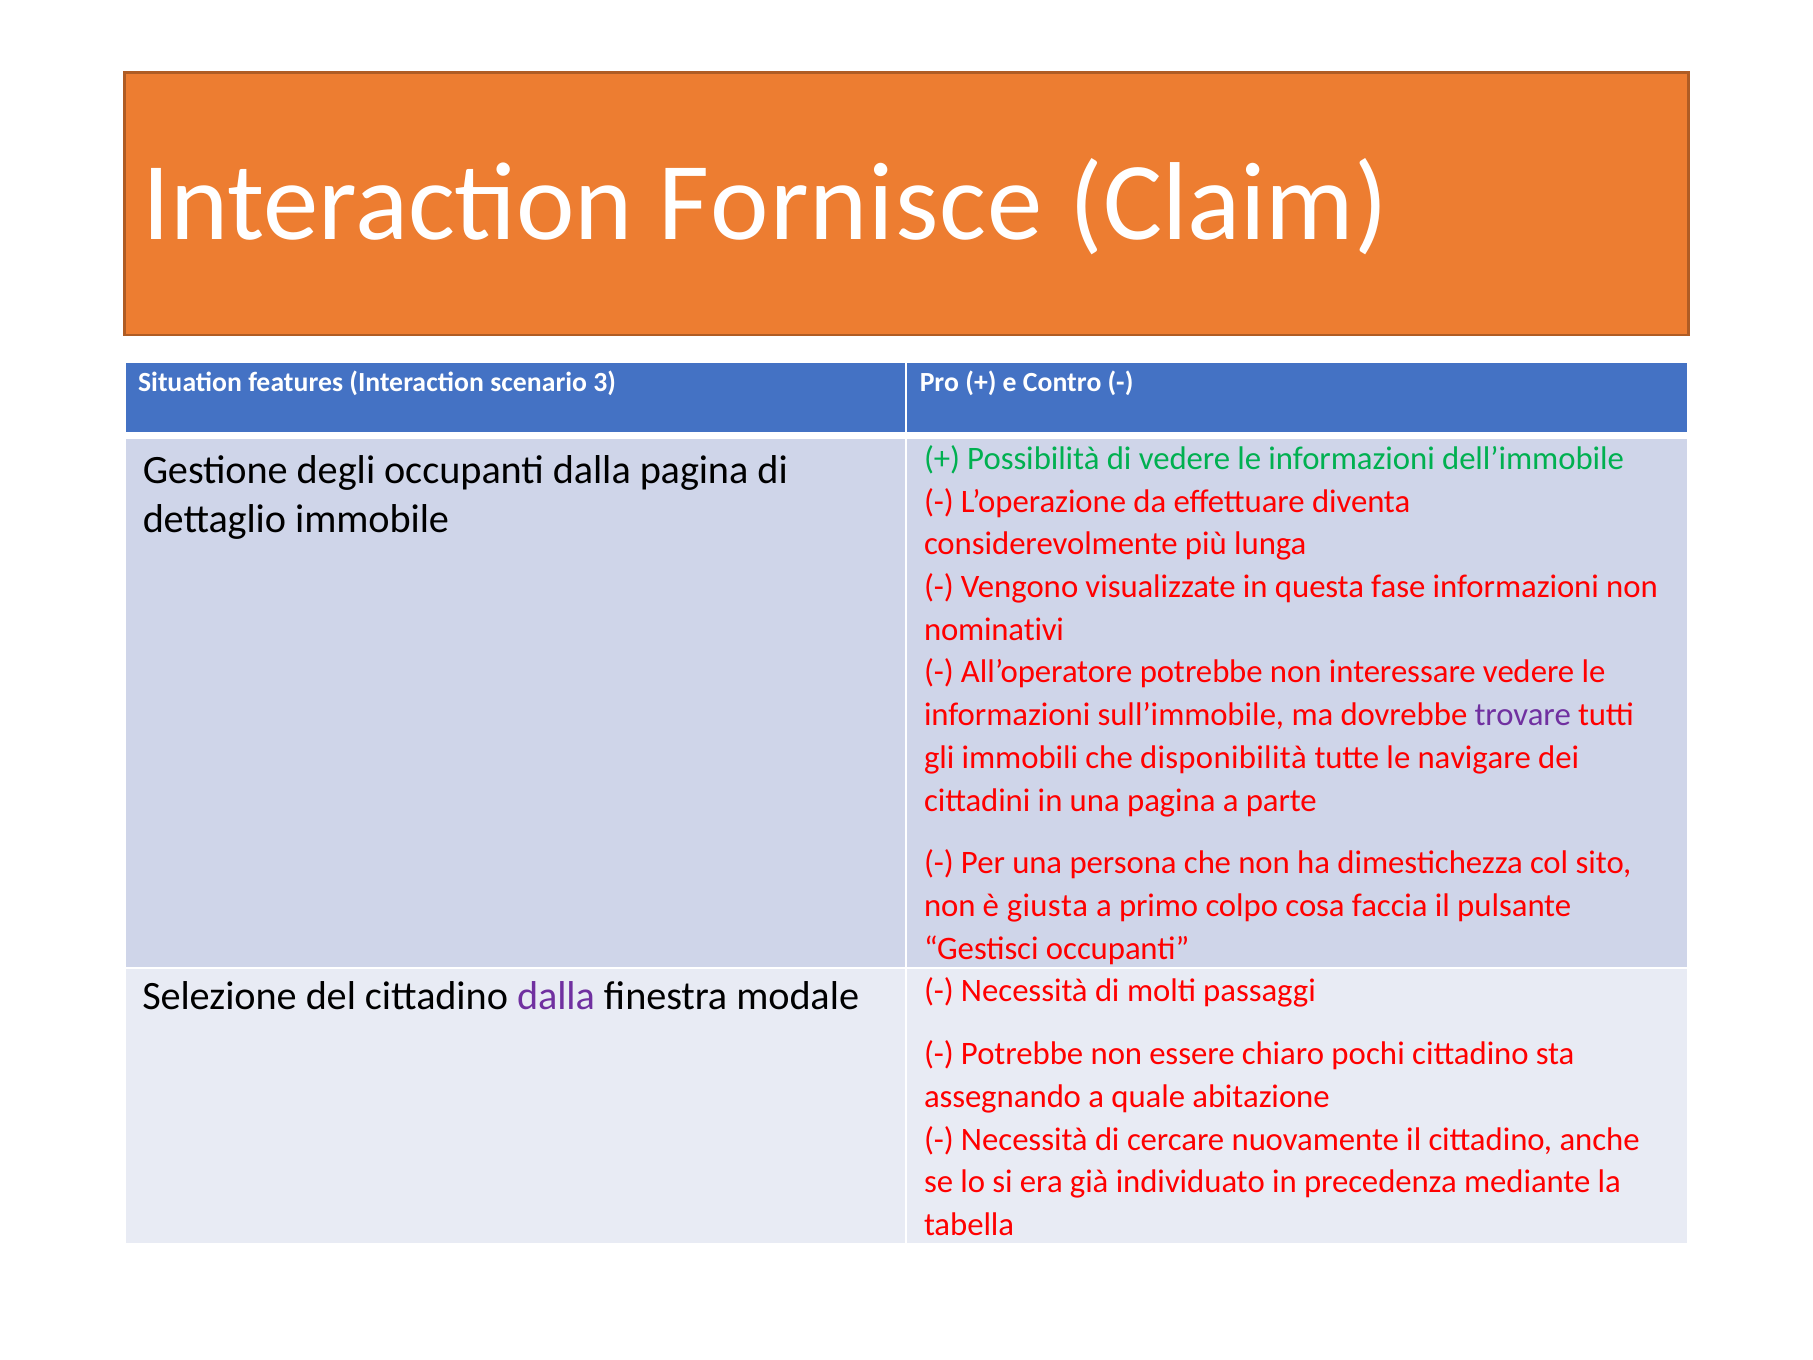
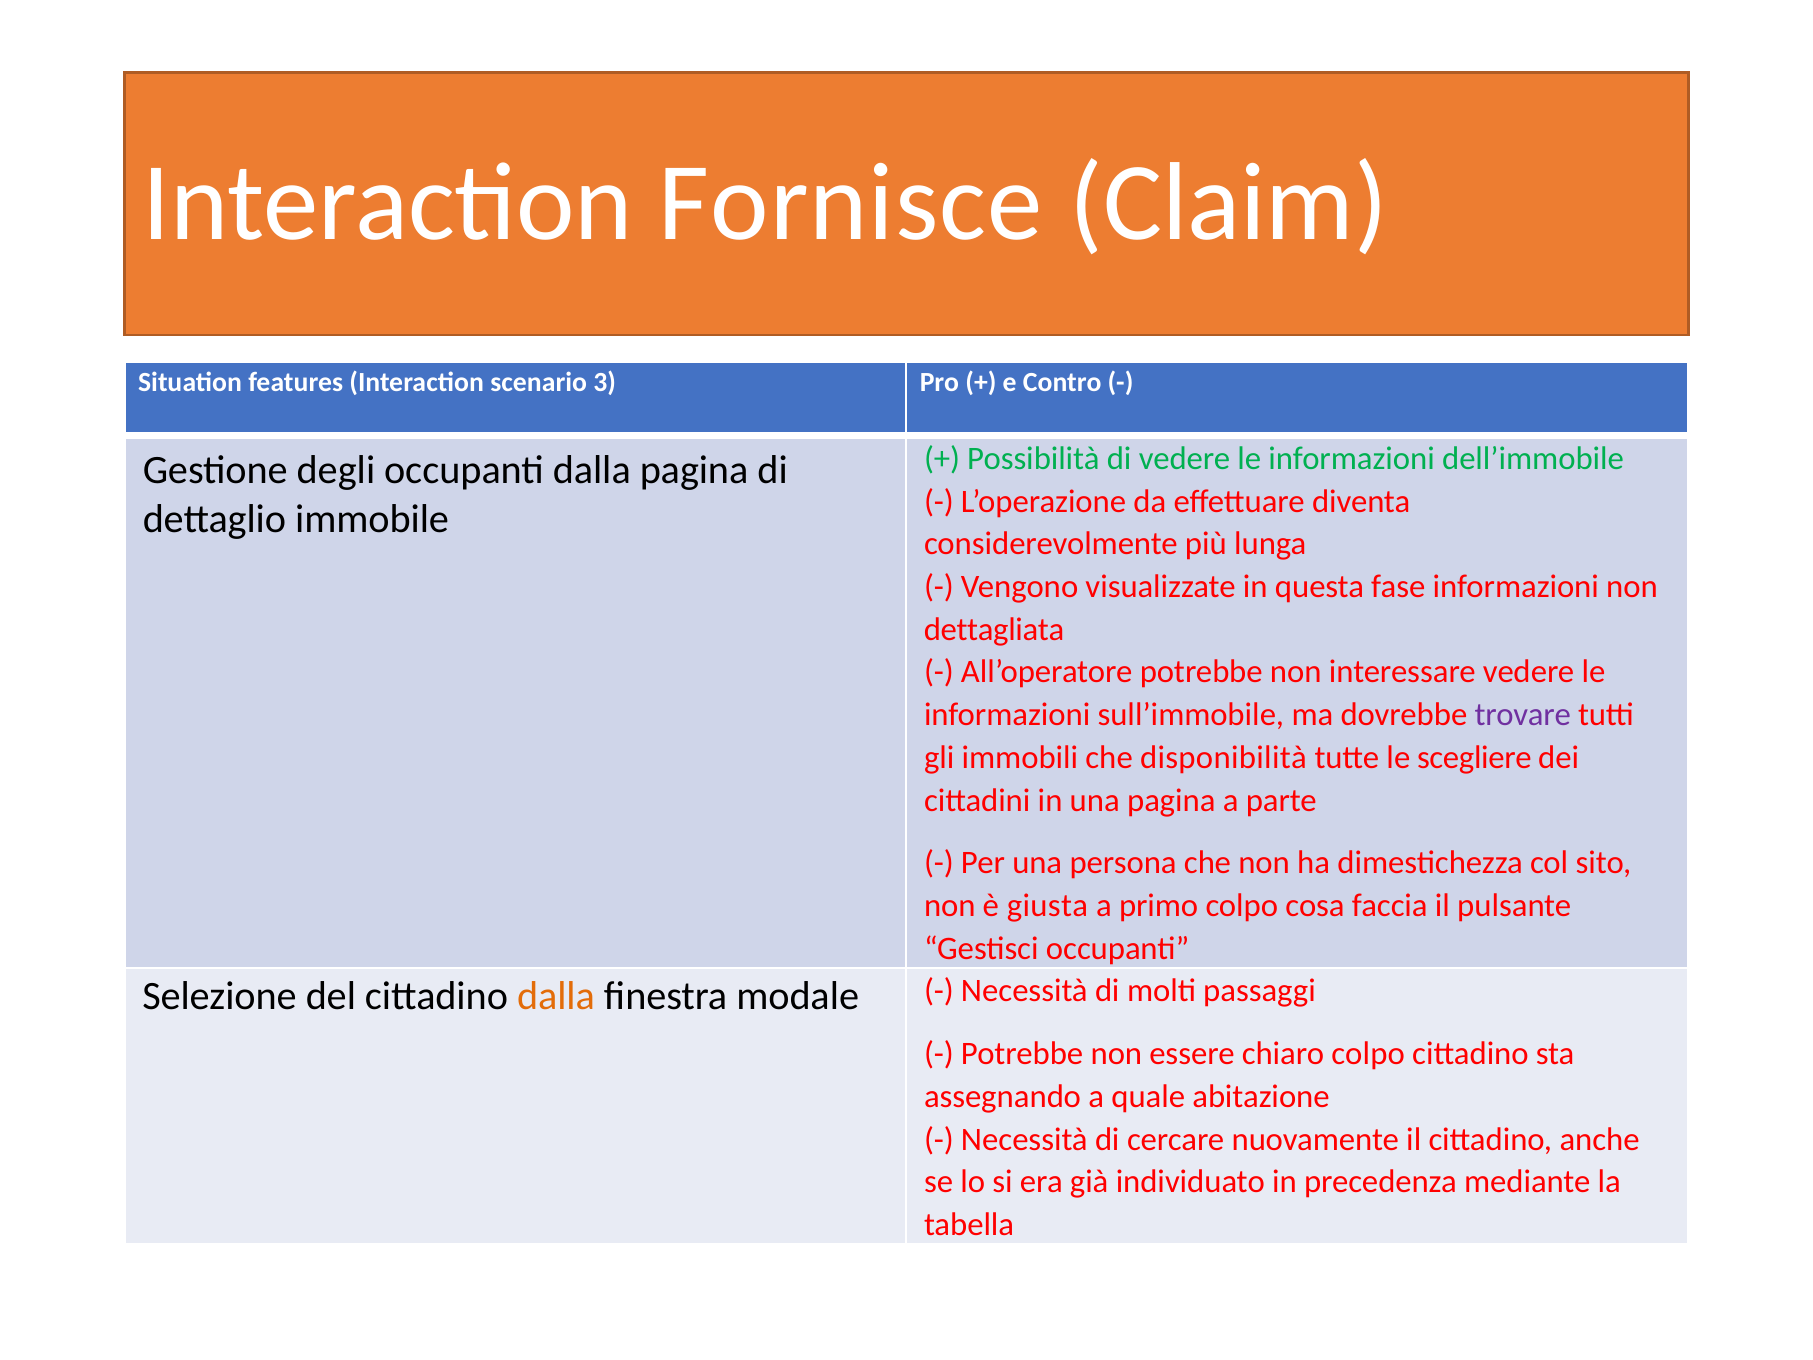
nominativi: nominativi -> dettagliata (994, 629)
navigare: navigare -> scegliere (1474, 757)
dalla colour: purple -> orange (556, 996)
chiaro pochi: pochi -> colpo (1368, 1054)
